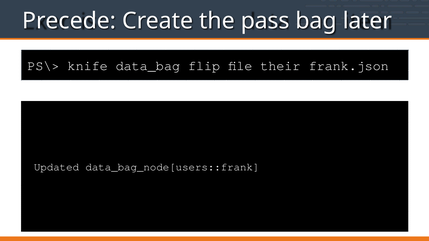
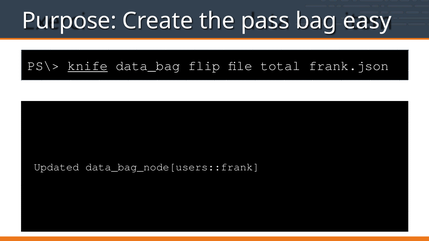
Precede: Precede -> Purpose (69, 21)
later: later -> easy (367, 21)
knife underline: none -> present (88, 66)
their: their -> total (281, 66)
